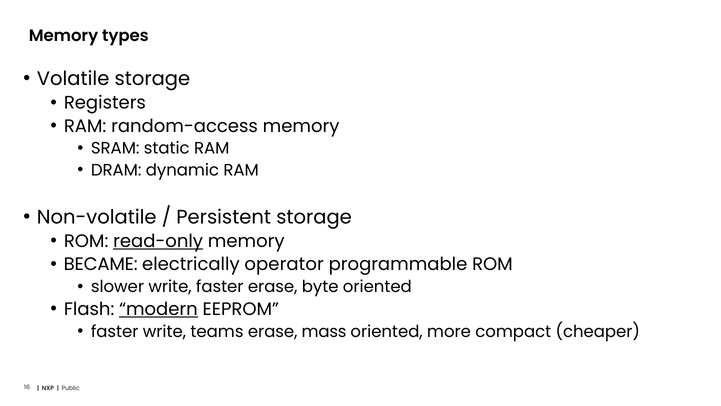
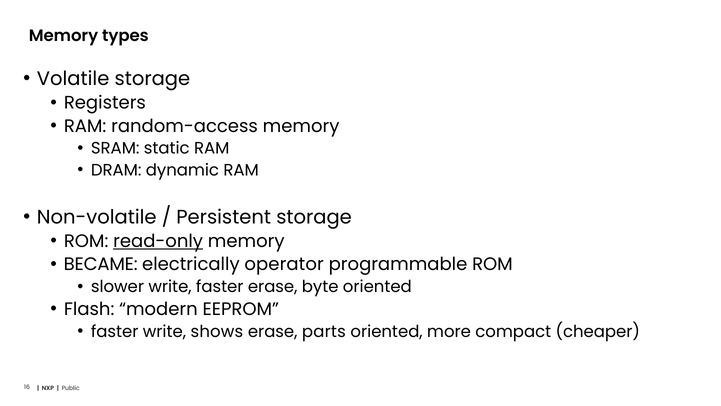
modern underline: present -> none (158, 309)
teams: teams -> shows (217, 331)
mass: mass -> parts (324, 331)
